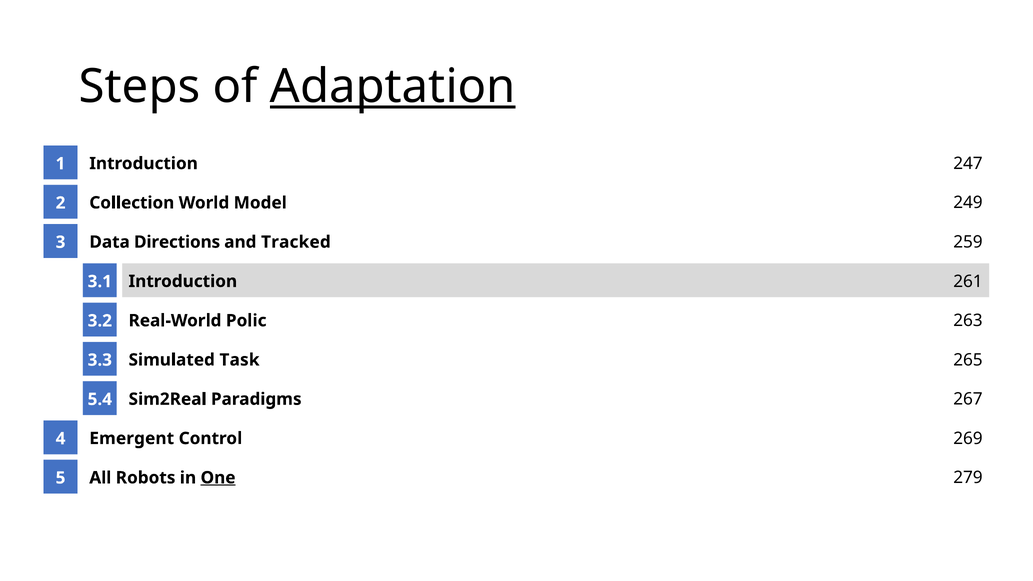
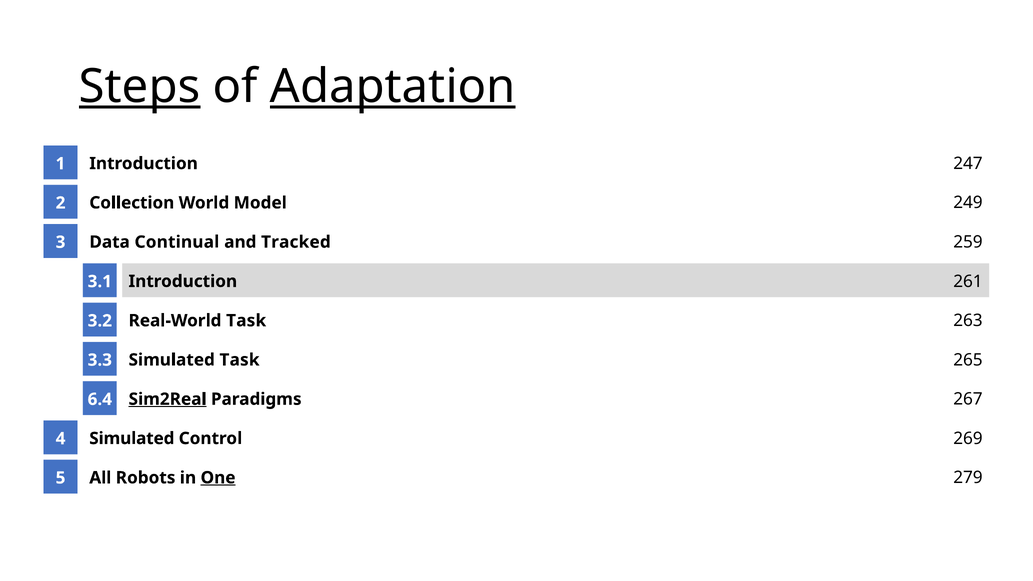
Steps underline: none -> present (140, 87)
Directions: Directions -> Continual (177, 242)
Real-World Polic: Polic -> Task (246, 321)
Sim2Real underline: none -> present (168, 399)
5.4: 5.4 -> 6.4 (100, 399)
Emergent: Emergent -> Simulated (132, 438)
